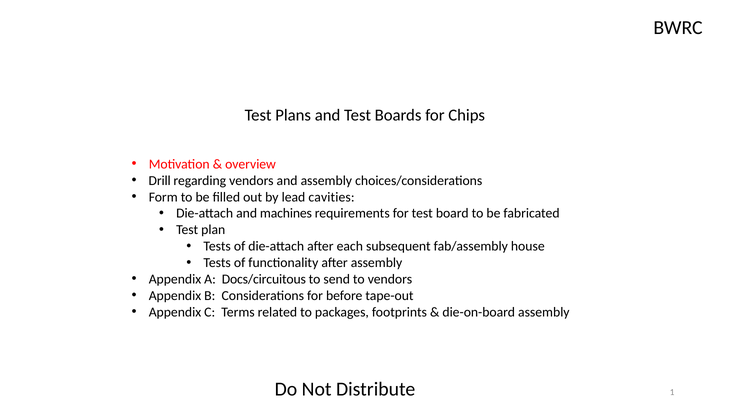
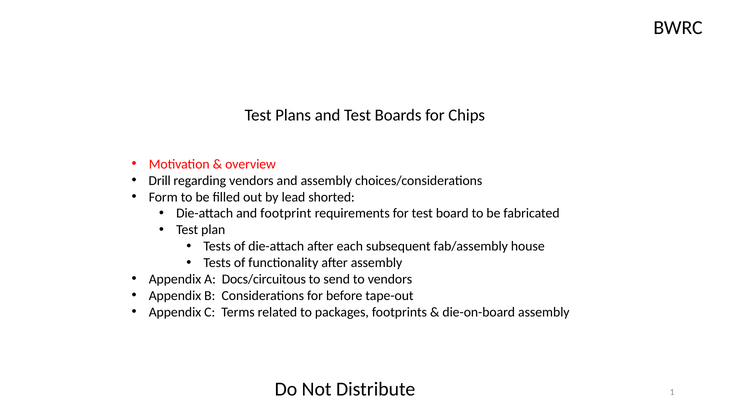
cavities: cavities -> shorted (332, 197)
machines: machines -> footprint (286, 213)
